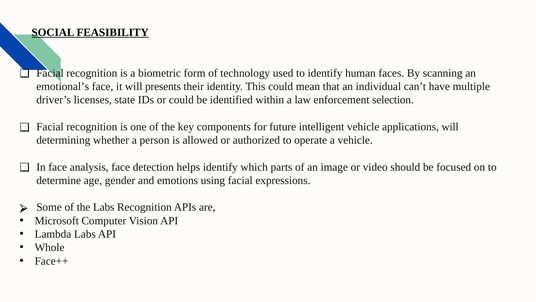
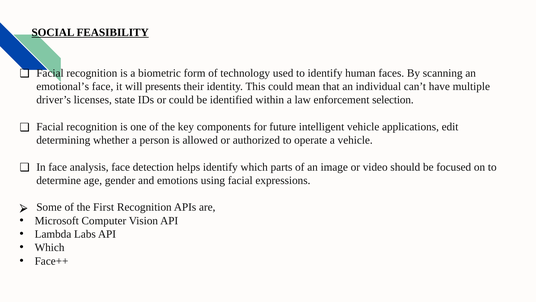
applications will: will -> edit (450, 127)
the Labs: Labs -> First (104, 207)
Whole: Whole -> Which (50, 247)
